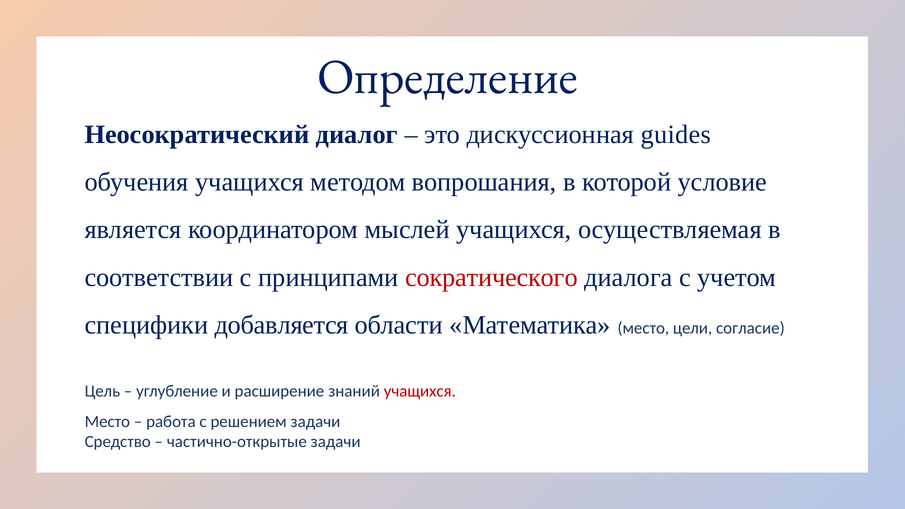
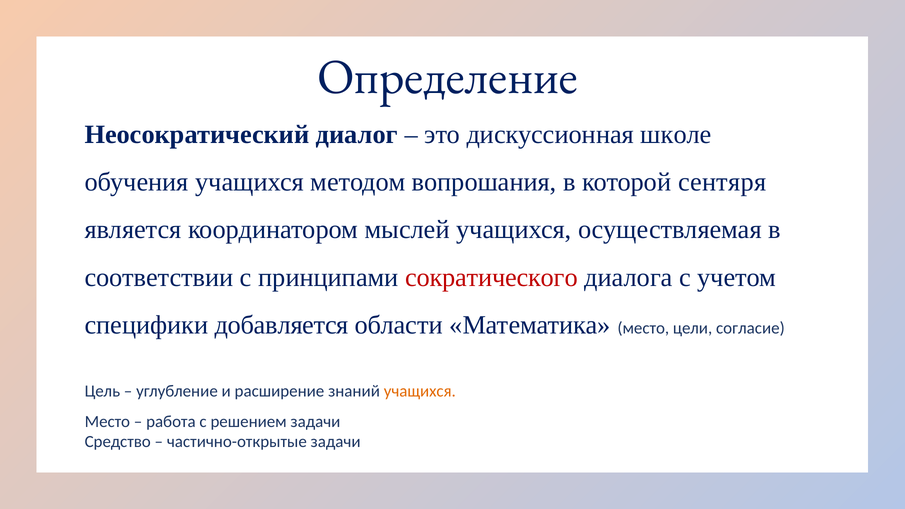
guides: guides -> школе (676, 135)
условие: условие -> сентяря (722, 182)
учащихся colour: red -> orange (420, 391)
